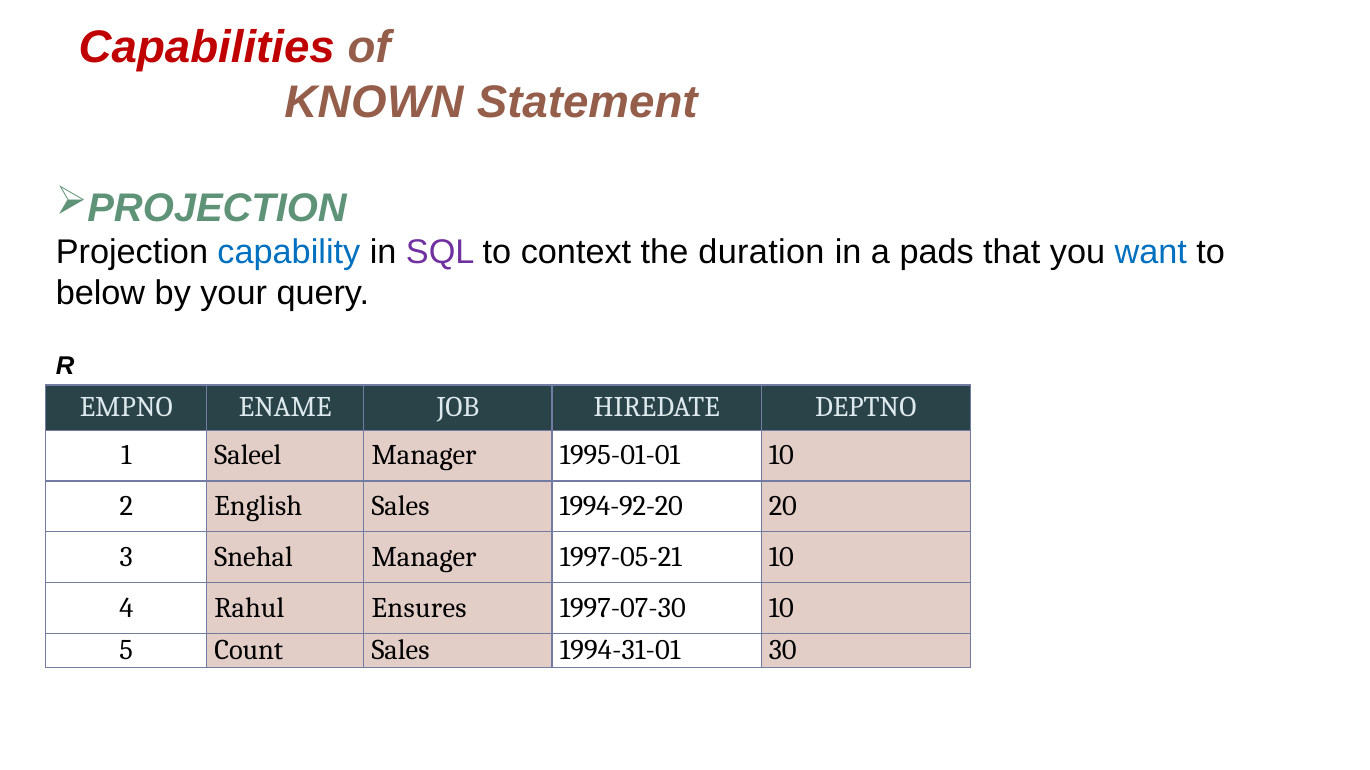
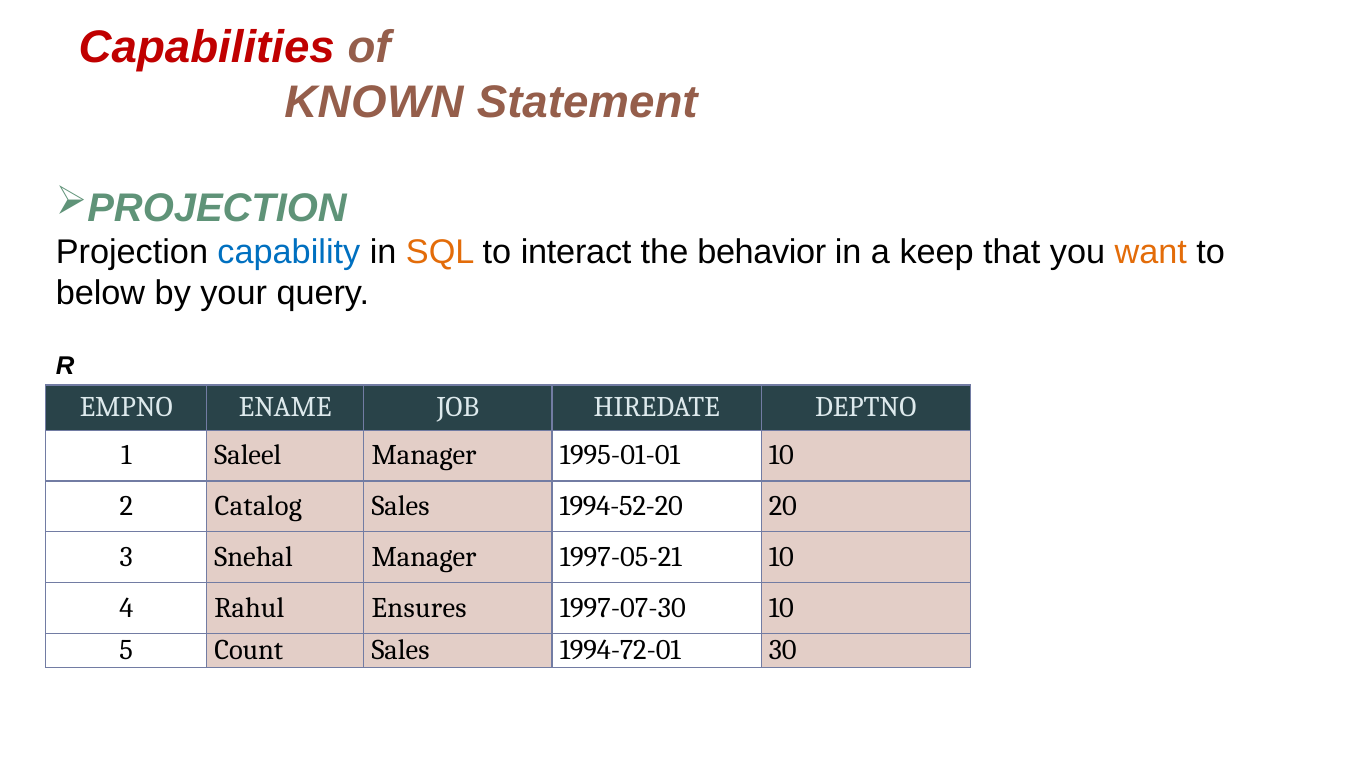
SQL colour: purple -> orange (440, 252)
context: context -> interact (576, 252)
duration: duration -> behavior (762, 252)
pads: pads -> keep (937, 252)
want colour: blue -> orange (1151, 252)
English: English -> Catalog (258, 507)
1994-92-20: 1994-92-20 -> 1994-52-20 (621, 507)
1994-31-01: 1994-31-01 -> 1994-72-01 (620, 651)
